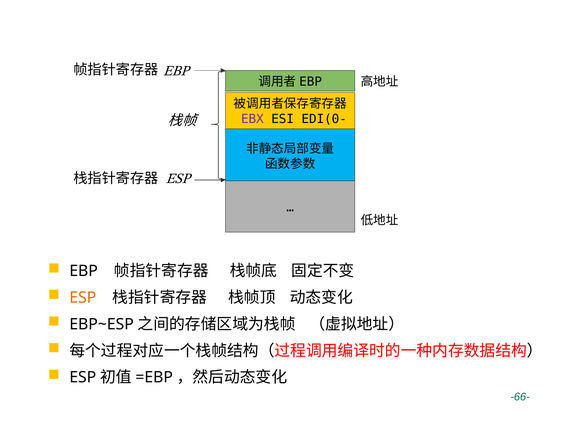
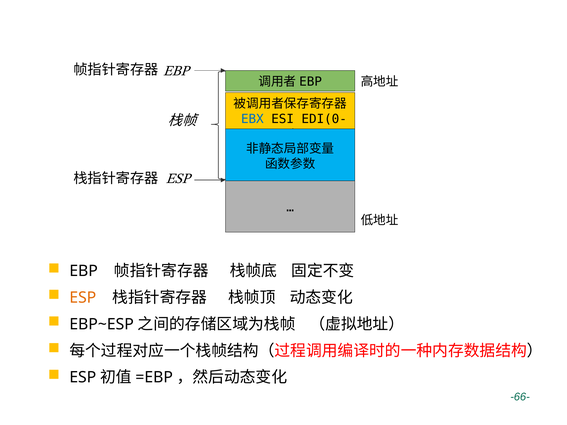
EBX colour: purple -> blue (252, 119)
